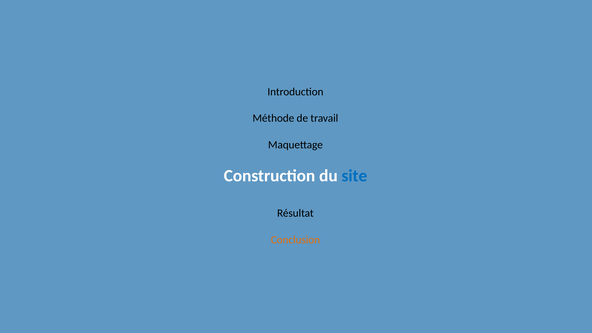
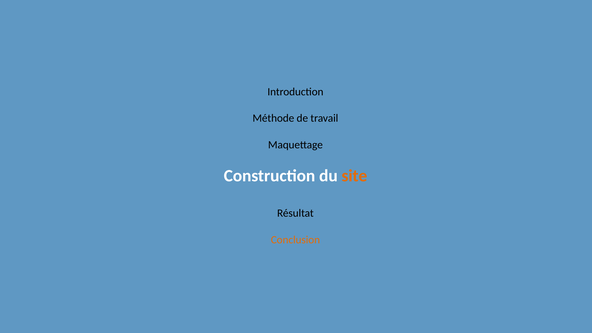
site colour: blue -> orange (354, 176)
